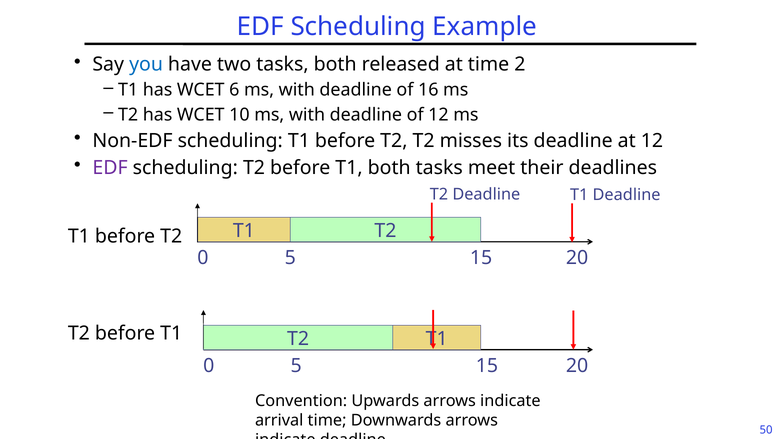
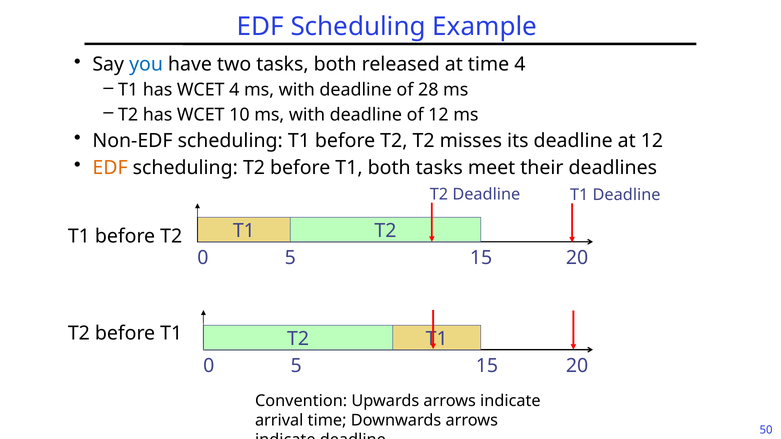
time 2: 2 -> 4 (520, 65)
WCET 6: 6 -> 4 (234, 90)
16: 16 -> 28 (428, 90)
EDF colour: purple -> orange (110, 168)
